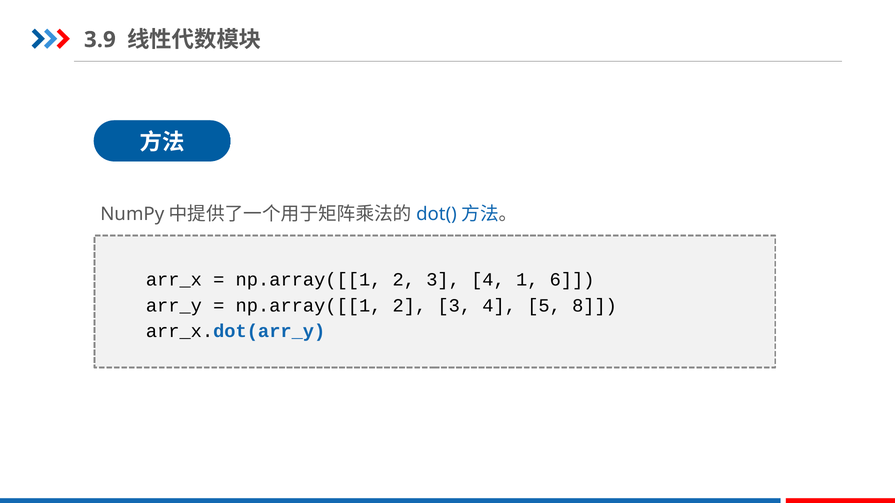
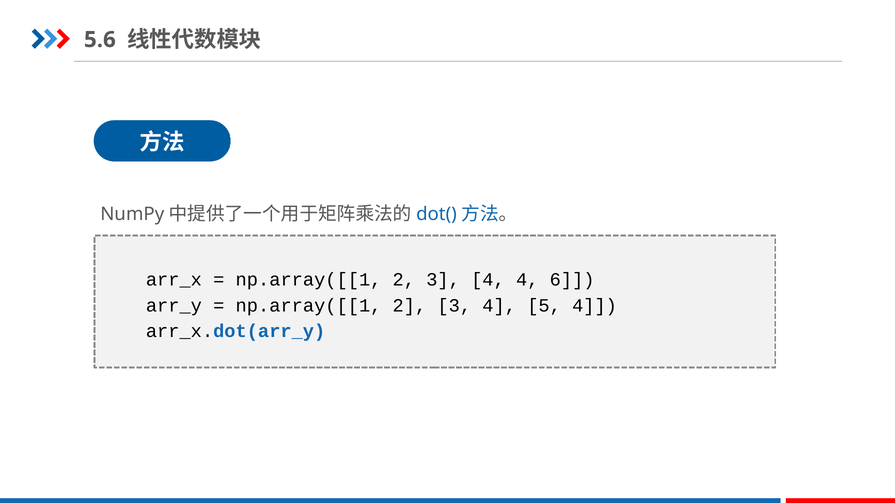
3.9: 3.9 -> 5.6 (100, 40)
4 1: 1 -> 4 (527, 280)
5 8: 8 -> 4 (595, 306)
